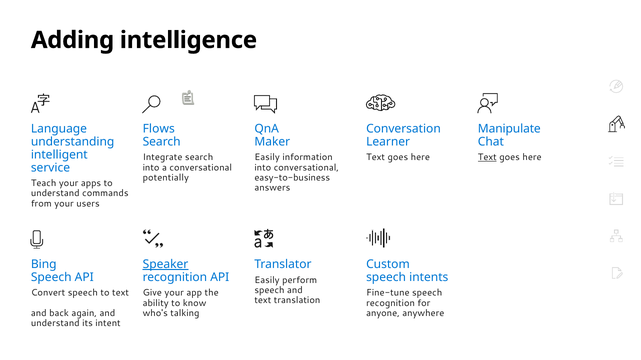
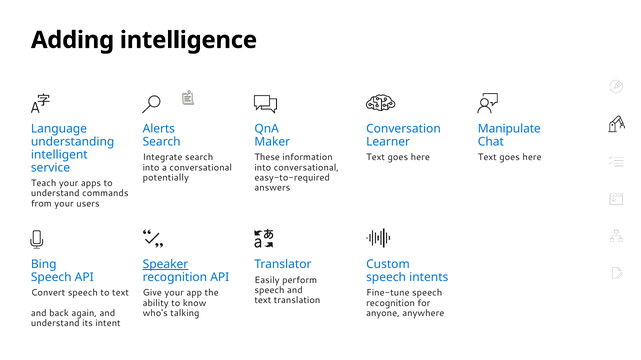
Flows: Flows -> Alerts (159, 129)
Easily: Easily -> These (267, 158)
Text underline: present -> none (487, 158)
easy-to-business: easy-to-business -> easy-to-required (292, 178)
